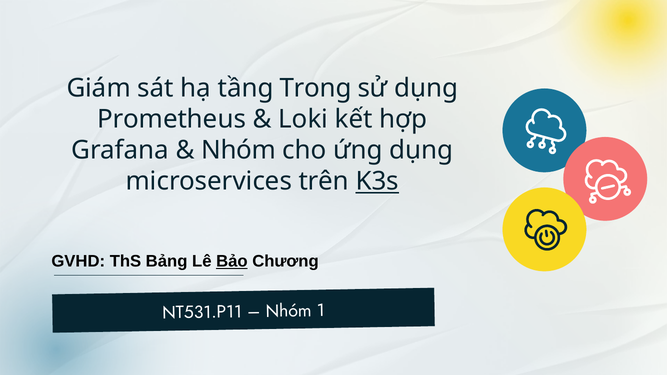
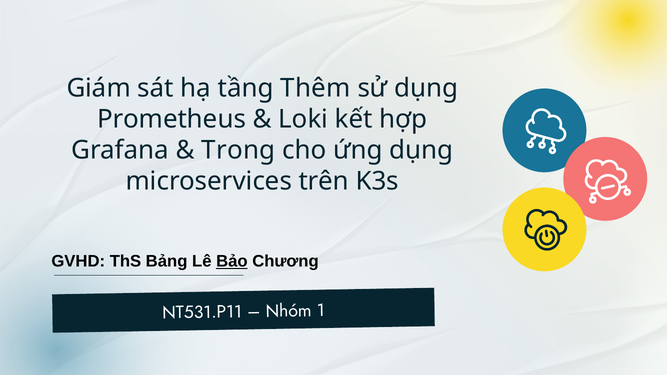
Trong: Trong -> Thêm (315, 88)
Nhóm: Nhóm -> Trong (238, 150)
K3s underline: present -> none (377, 182)
